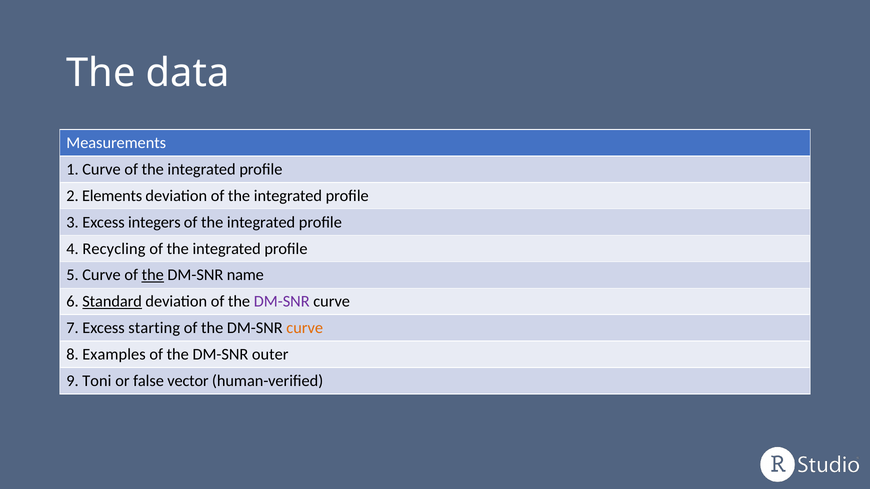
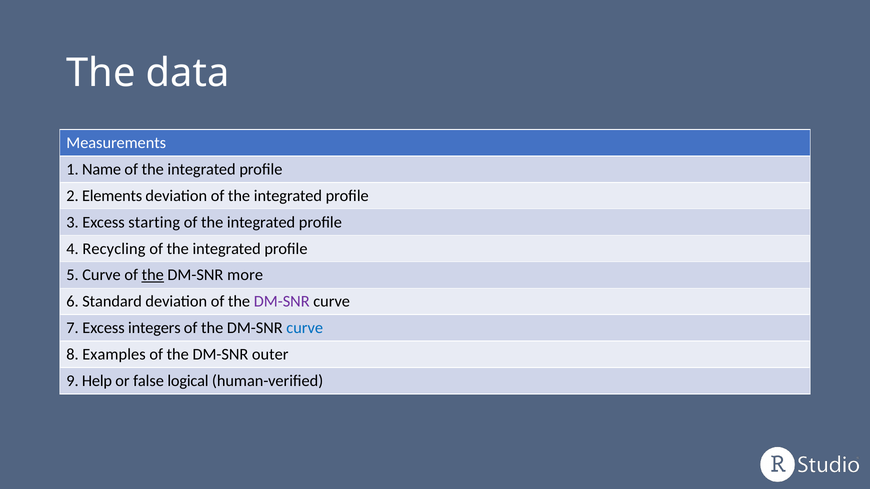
1 Curve: Curve -> Name (102, 169)
integers: integers -> starting (154, 222)
name: name -> more (245, 275)
Standard underline: present -> none (112, 302)
starting: starting -> integers (154, 328)
curve colour: orange -> blue (305, 328)
Toni: Toni -> Help (97, 381)
vector: vector -> logical (188, 381)
